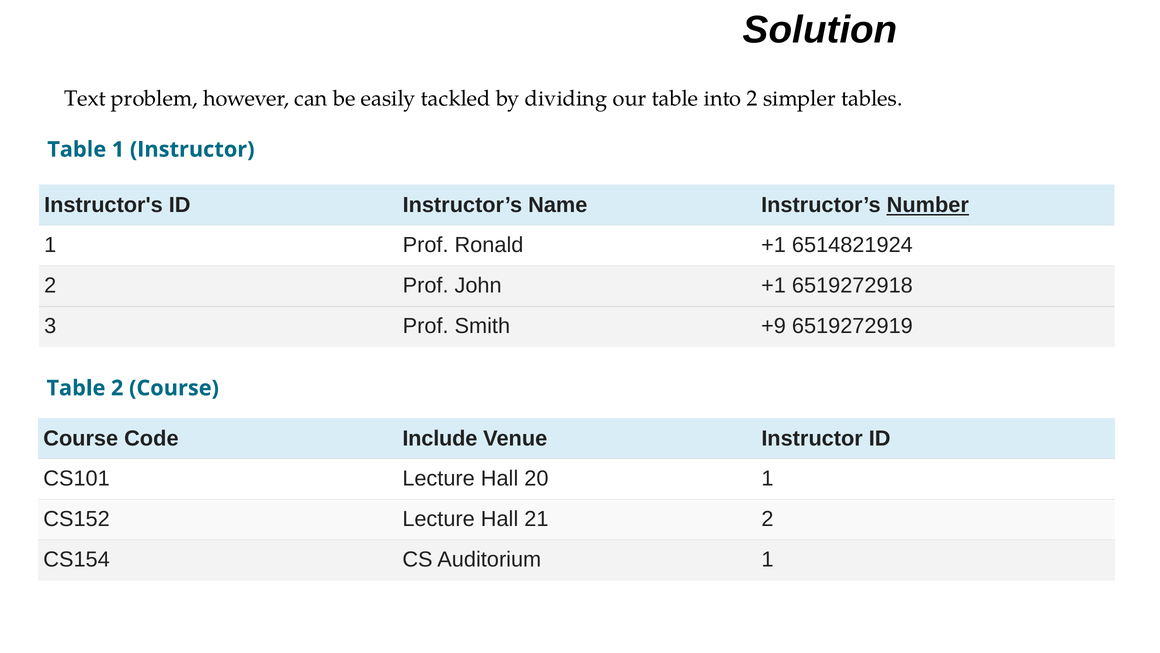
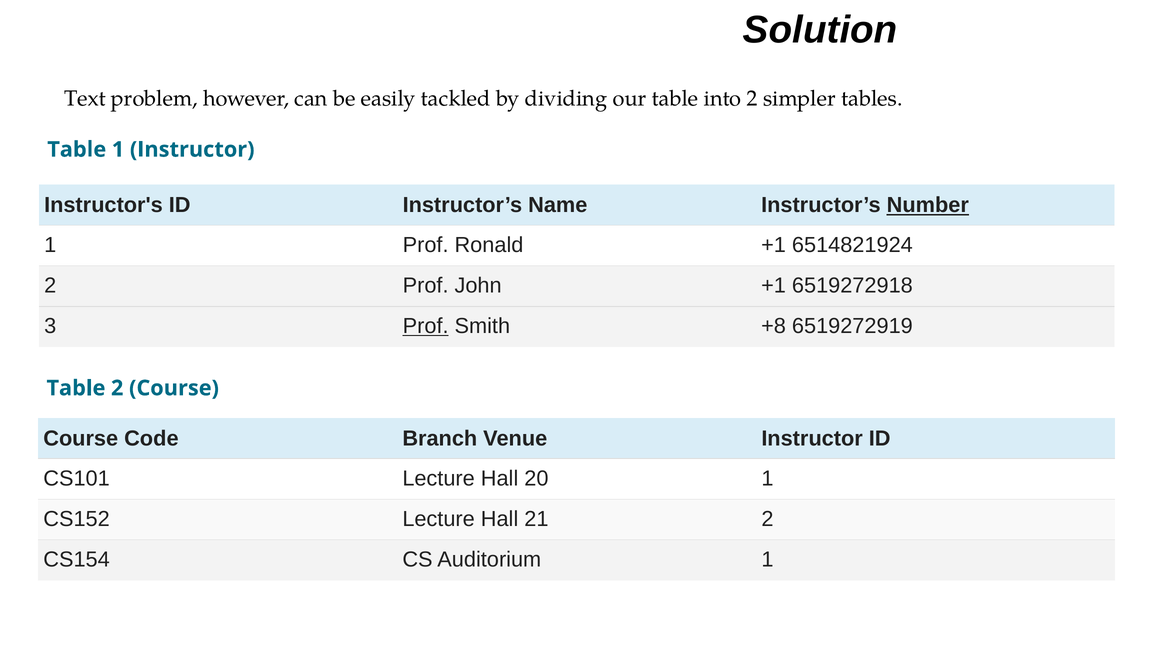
Prof underline: none -> present (426, 326)
+9: +9 -> +8 (774, 326)
Include: Include -> Branch (440, 438)
